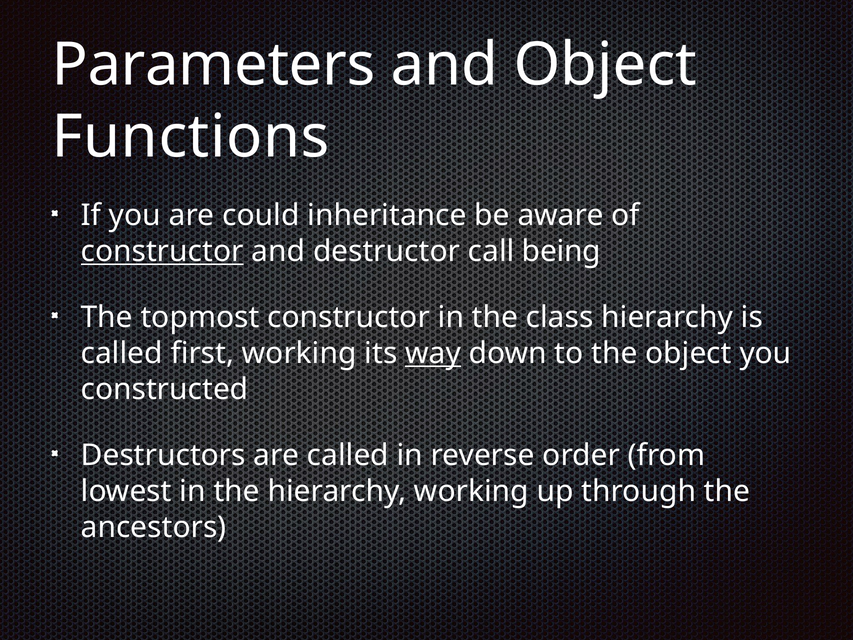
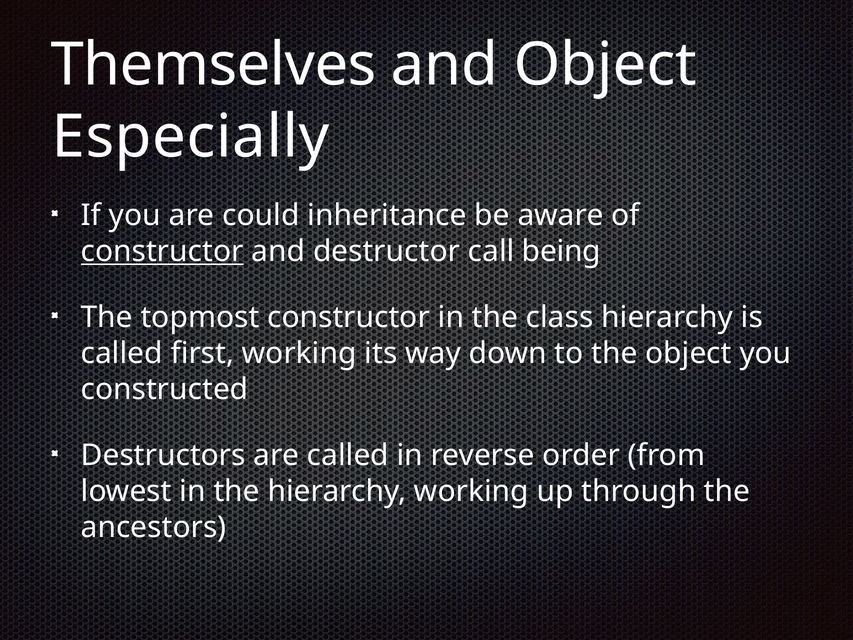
Parameters: Parameters -> Themselves (214, 65)
Functions: Functions -> Especially (190, 137)
way underline: present -> none (433, 353)
